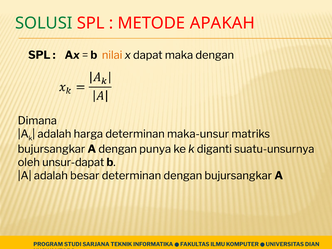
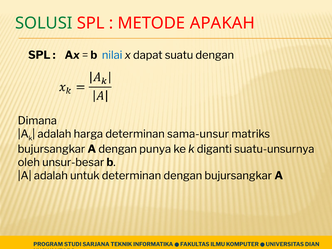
nilai colour: orange -> blue (112, 55)
maka: maka -> suatu (179, 55)
maka-unsur: maka-unsur -> sama-unsur (198, 134)
unsur-dapat: unsur-dapat -> unsur-besar (73, 162)
besar: besar -> untuk (85, 176)
